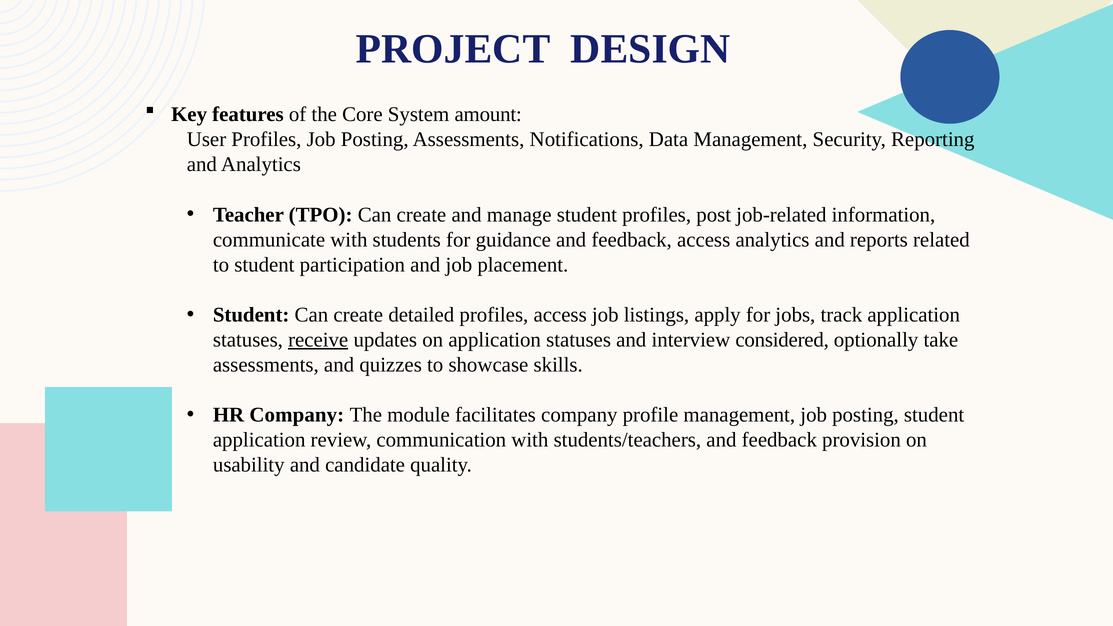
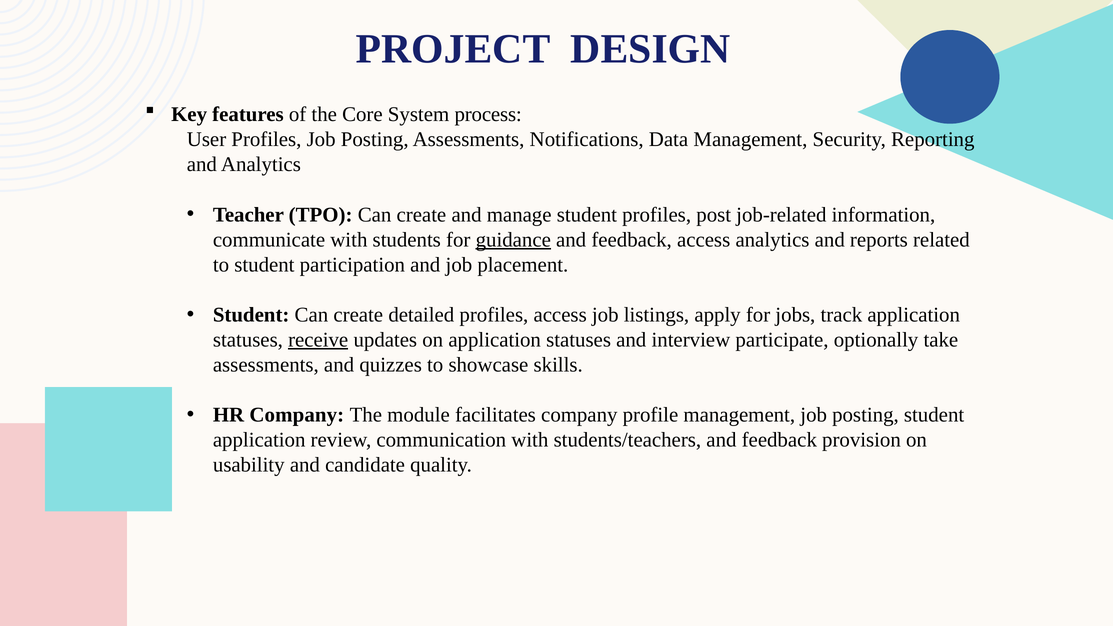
amount: amount -> process (488, 114)
guidance underline: none -> present (513, 240)
considered: considered -> participate (782, 340)
